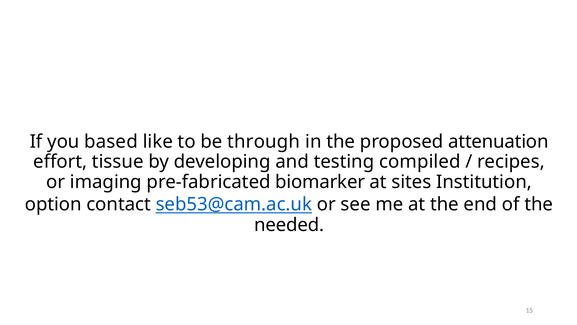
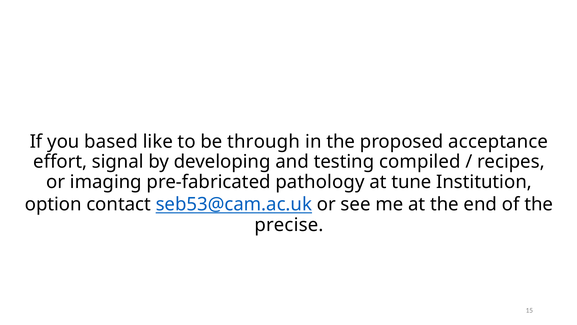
attenuation: attenuation -> acceptance (498, 141)
tissue: tissue -> signal (118, 161)
biomarker: biomarker -> pathology (320, 182)
sites: sites -> tune (411, 182)
needed: needed -> precise (289, 225)
